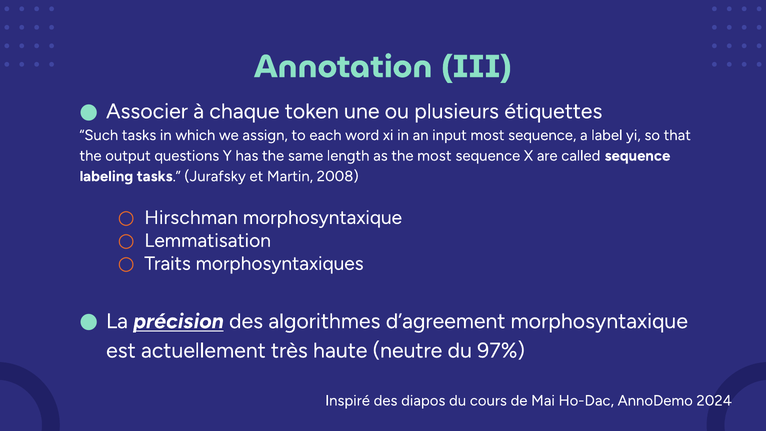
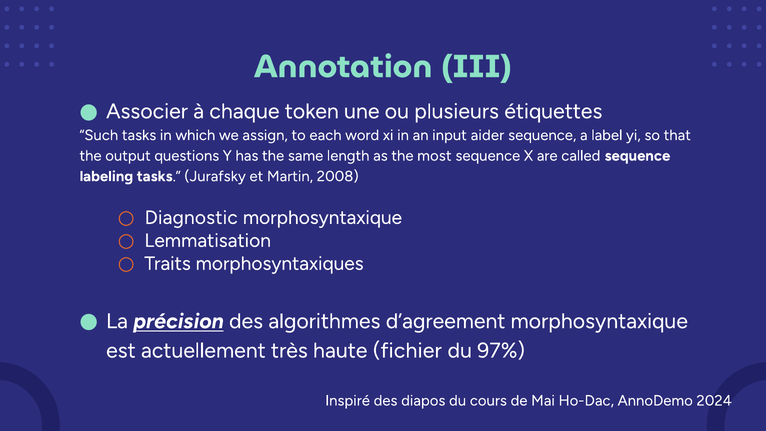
input most: most -> aider (487, 135)
Hirschman: Hirschman -> Diagnostic (191, 218)
neutre: neutre -> fichier (407, 350)
